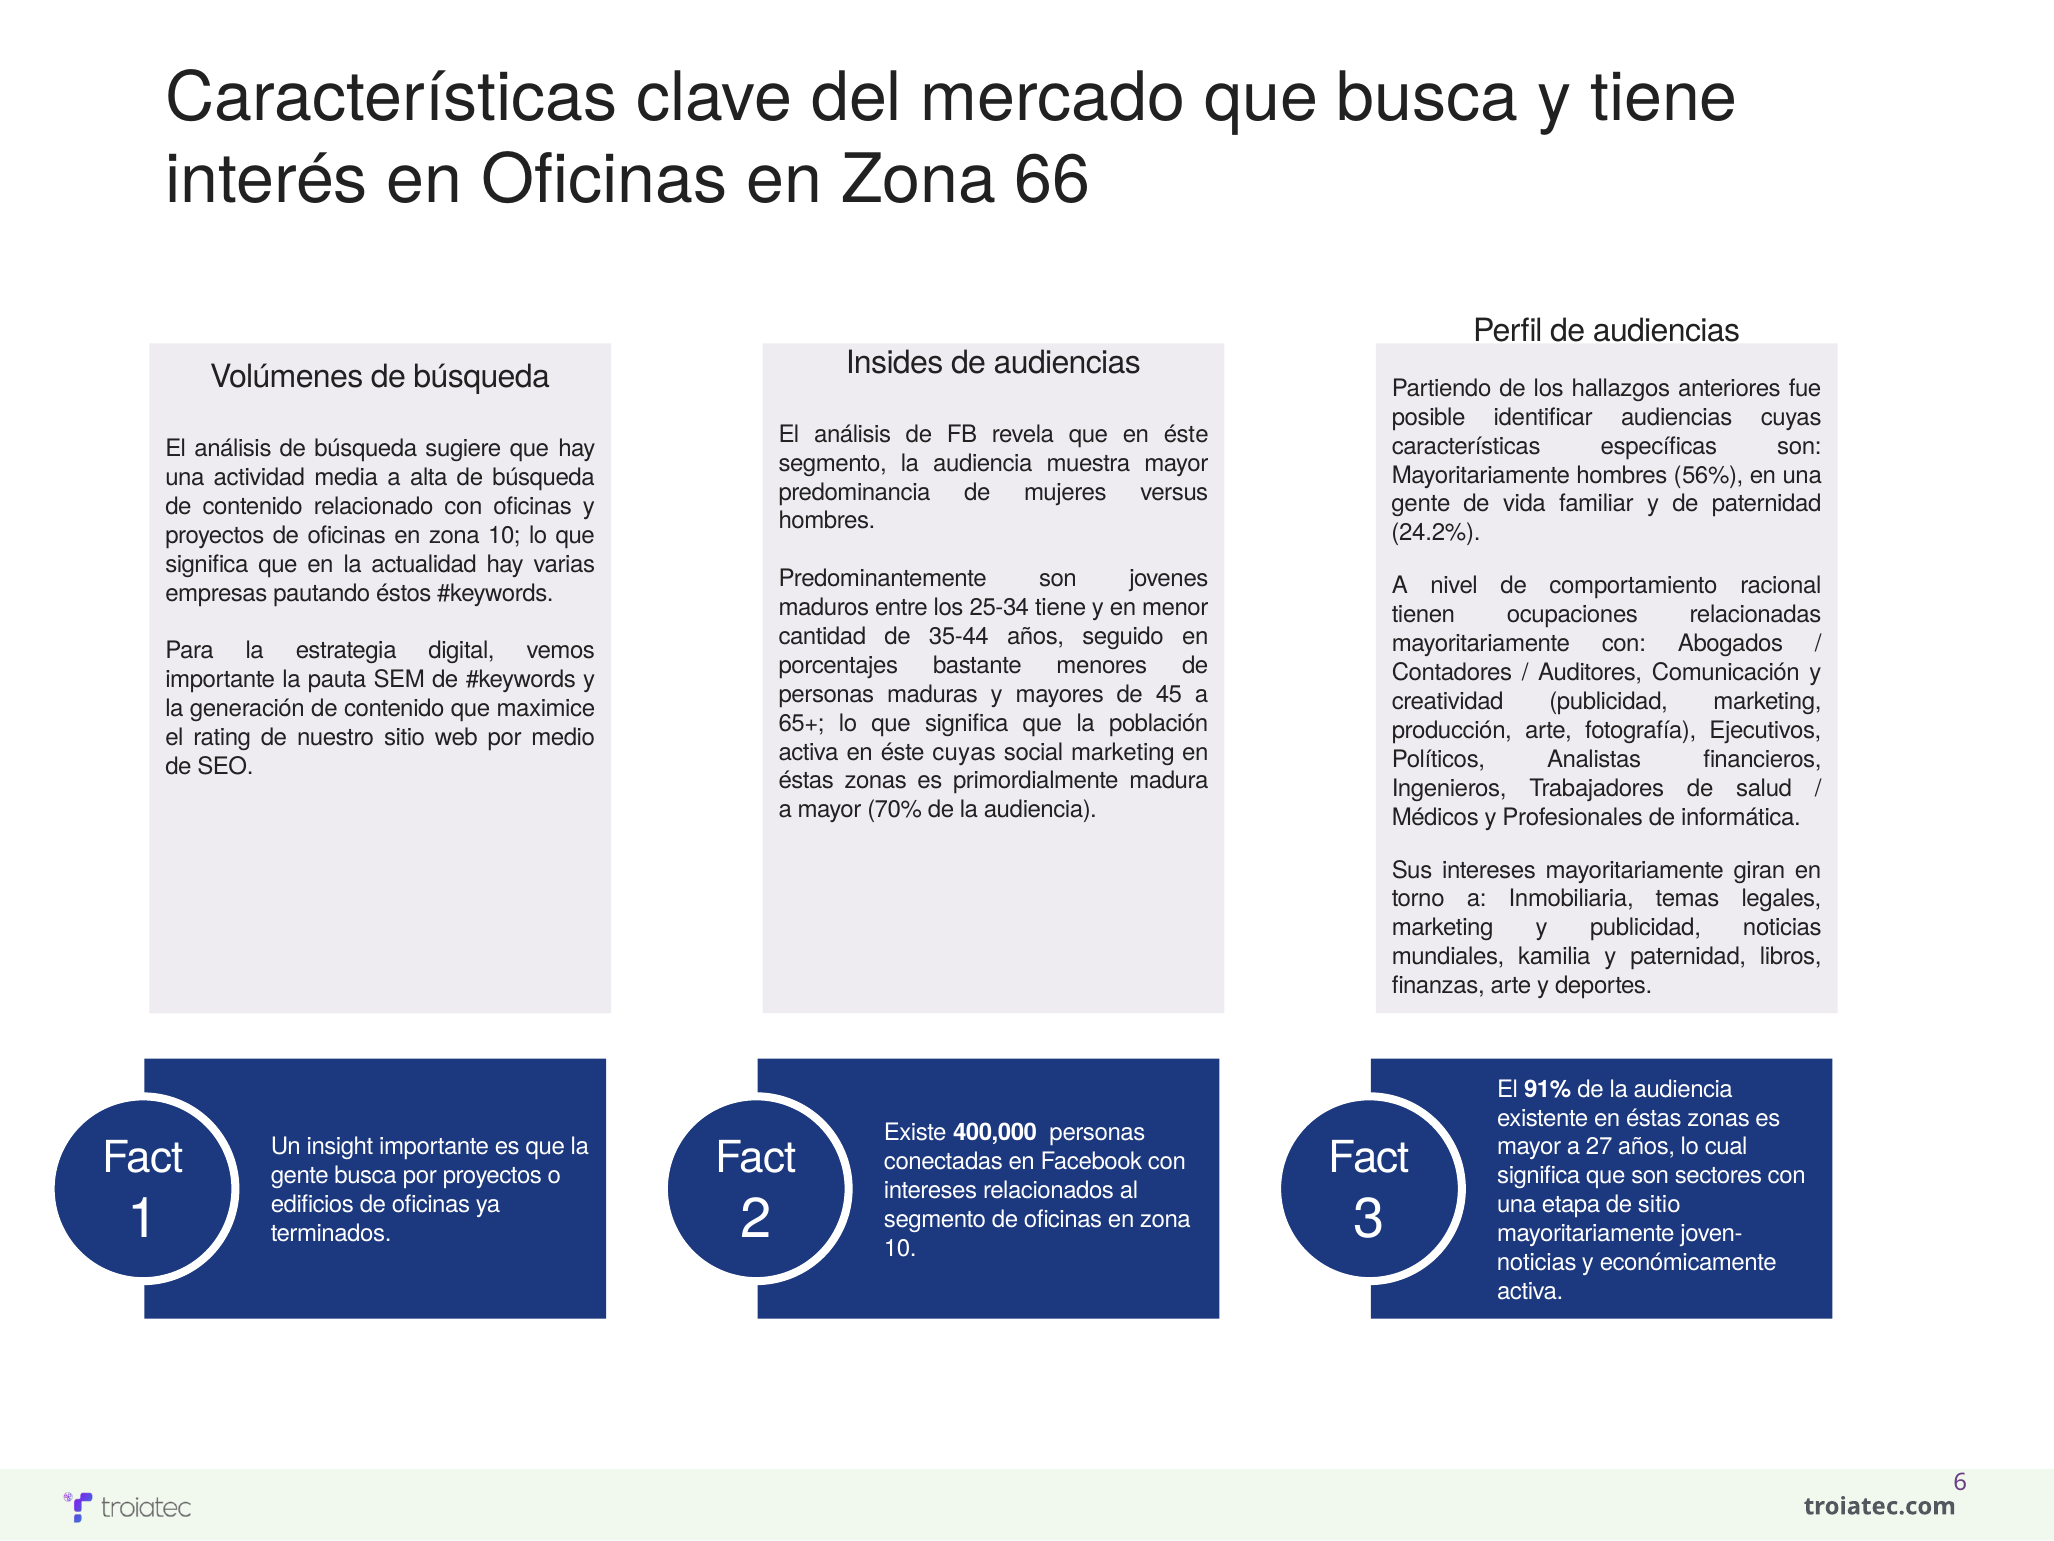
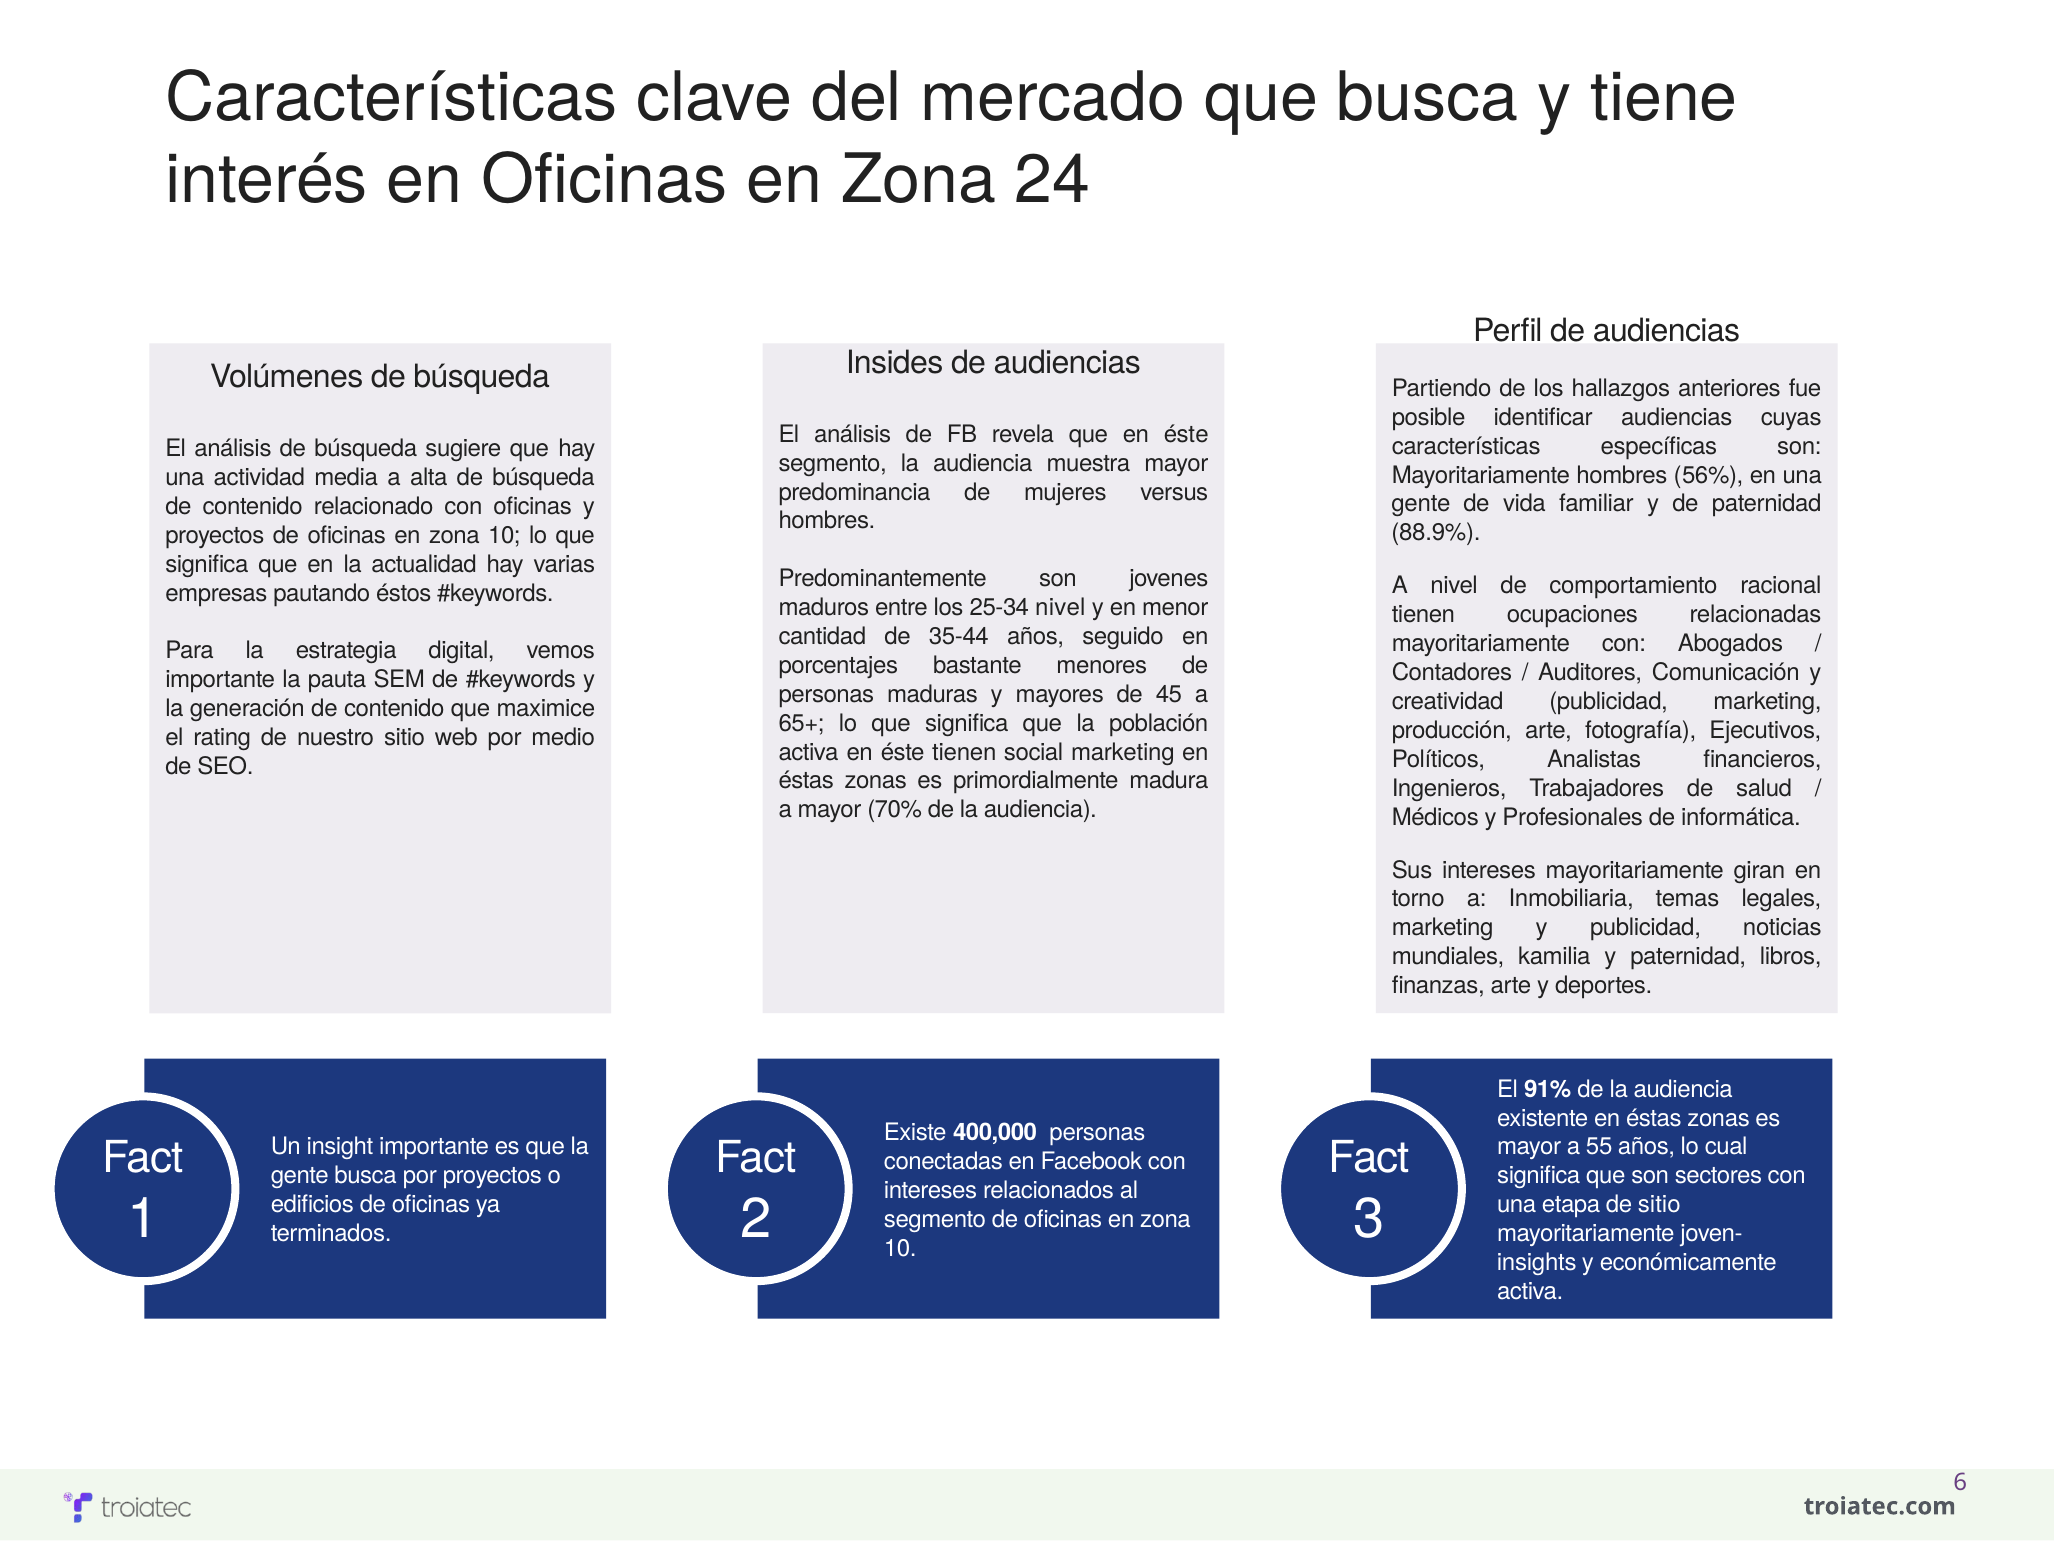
66: 66 -> 24 (1053, 180)
24.2%: 24.2% -> 88.9% (1436, 533)
25-34 tiene: tiene -> nivel (1060, 607)
éste cuyas: cuyas -> tienen (964, 752)
27: 27 -> 55 (1599, 1147)
noticias: noticias -> insights (1537, 1262)
